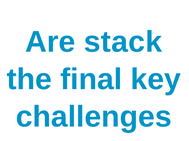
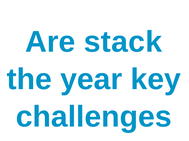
final: final -> year (91, 80)
